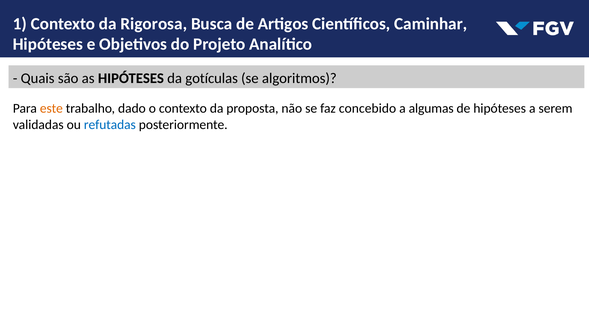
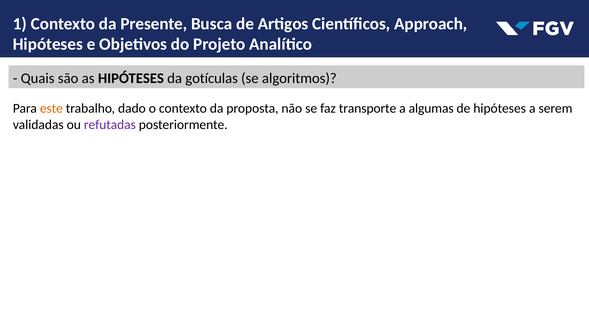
Rigorosa: Rigorosa -> Presente (154, 24)
Caminhar: Caminhar -> Approach (431, 24)
concebido: concebido -> transporte (368, 109)
refutadas colour: blue -> purple (110, 125)
